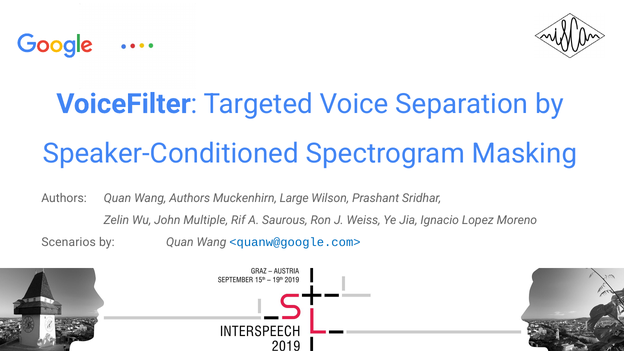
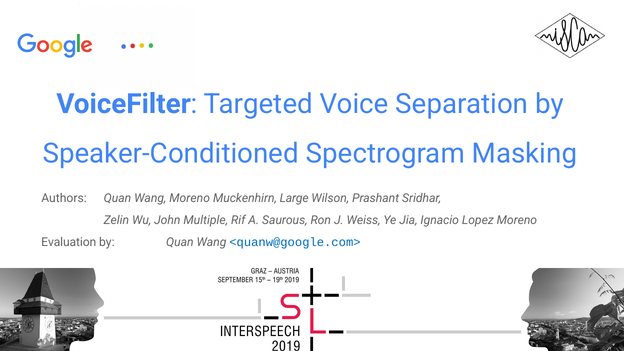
Wang Authors: Authors -> Moreno (190, 198)
Scenarios: Scenarios -> Evaluation (69, 242)
